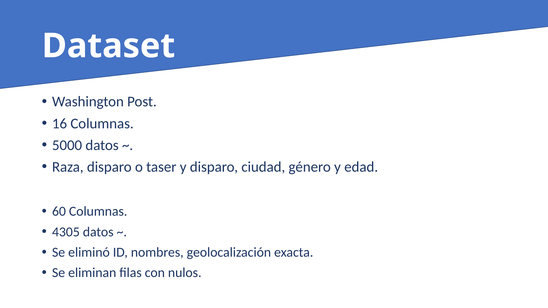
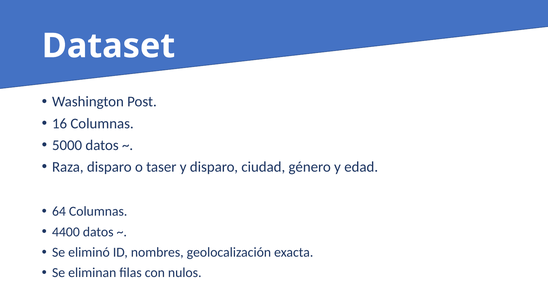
60: 60 -> 64 (59, 212)
4305: 4305 -> 4400 (66, 232)
